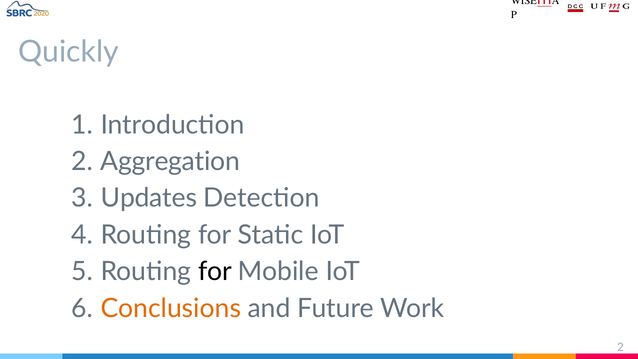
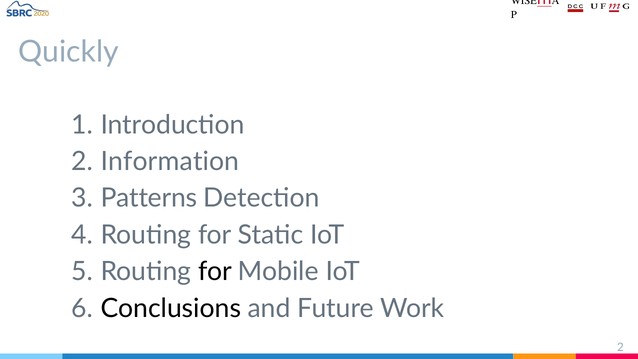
Aggregation: Aggregation -> Information (170, 161)
Updates: Updates -> Patterns (149, 198)
Conclusions colour: orange -> black (171, 308)
